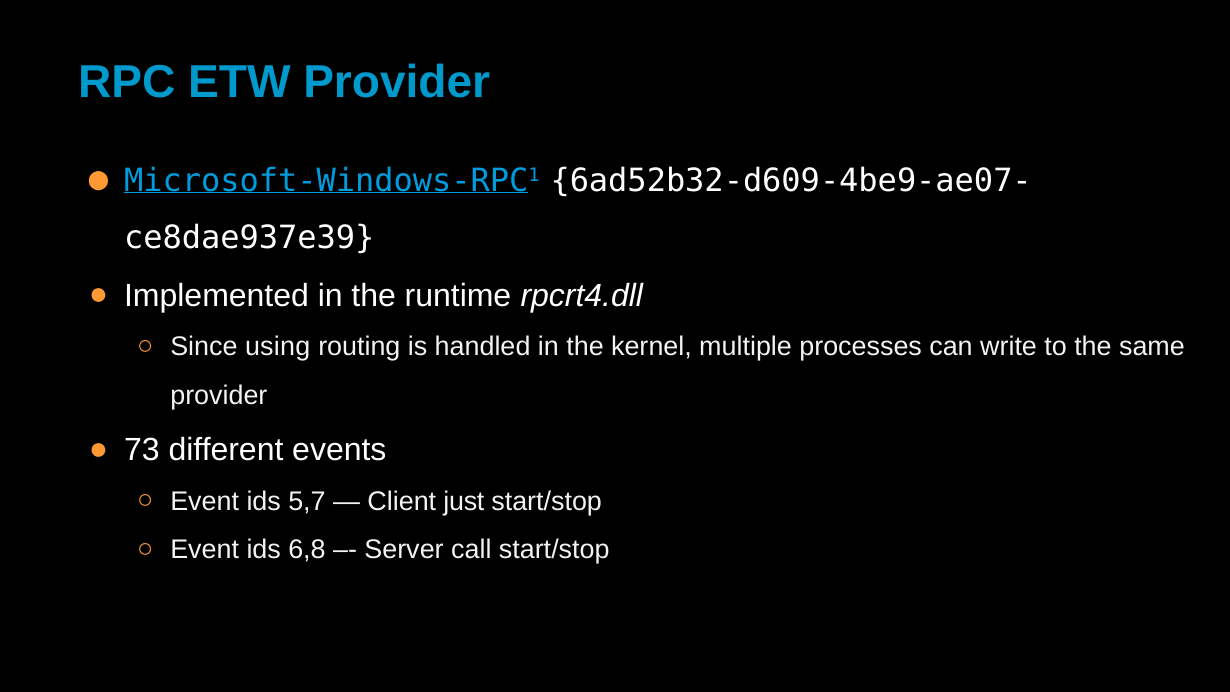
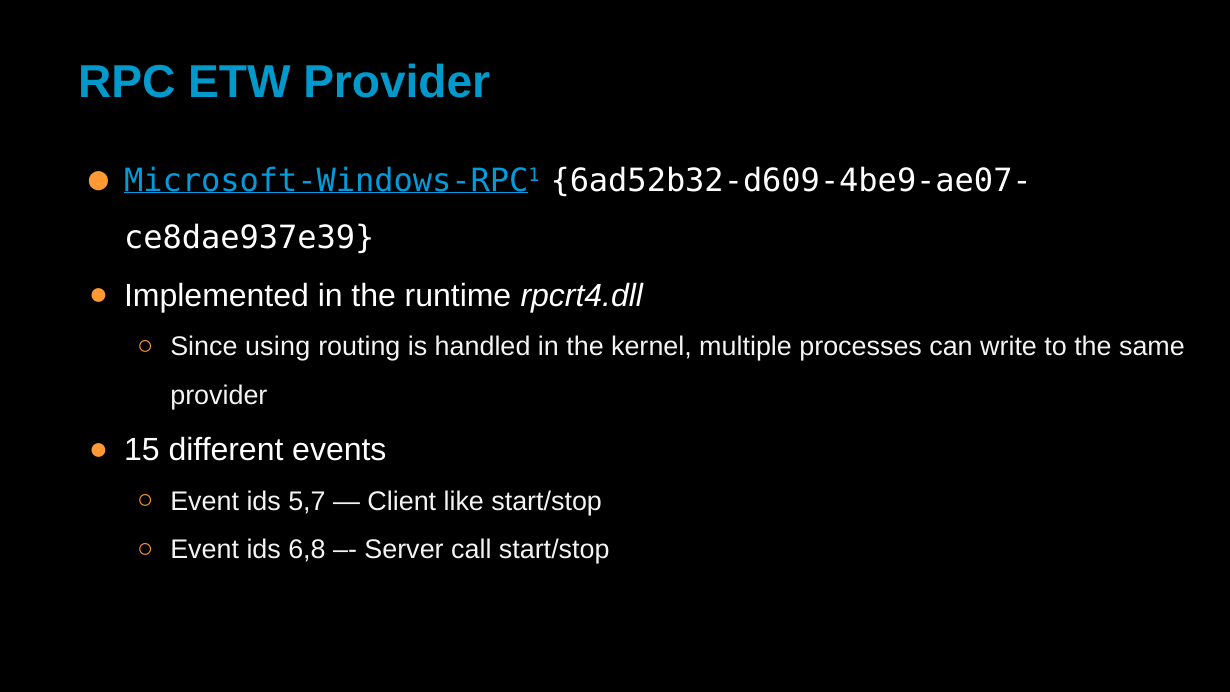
73: 73 -> 15 (142, 450)
just: just -> like (464, 501)
